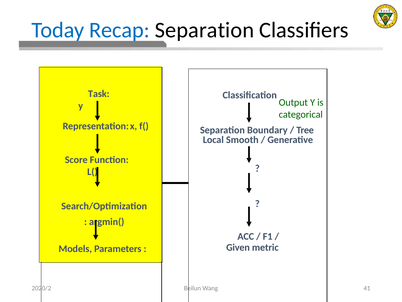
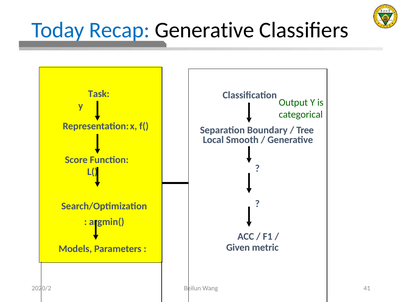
Recap Separation: Separation -> Generative (205, 30)
